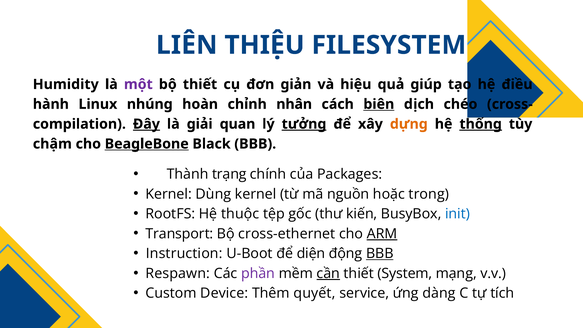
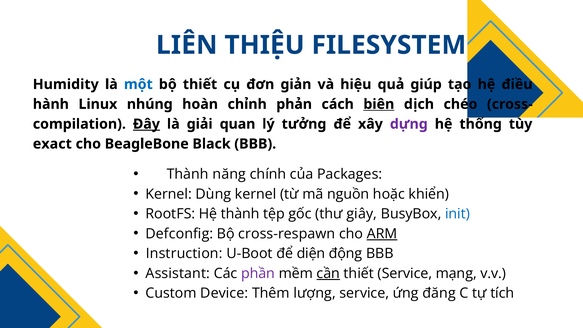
một colour: purple -> blue (138, 84)
nhân: nhân -> phản (294, 104)
tưởng underline: present -> none (304, 124)
dựng colour: orange -> purple (409, 124)
thống underline: present -> none (481, 124)
chậm: chậm -> exact (52, 144)
BeagleBone underline: present -> none (147, 144)
trạng: trạng -> năng (229, 174)
trong: trong -> khiển (429, 194)
Hệ thuộc: thuộc -> thành (240, 214)
kiến: kiến -> giây (362, 214)
Transport: Transport -> Defconfig (179, 234)
cross-ethernet: cross-ethernet -> cross-respawn (287, 234)
BBB underline: present -> none (380, 254)
Respawn: Respawn -> Assistant (178, 273)
thiết System: System -> Service (405, 273)
quyết: quyết -> lượng (315, 293)
dàng: dàng -> đăng (439, 293)
